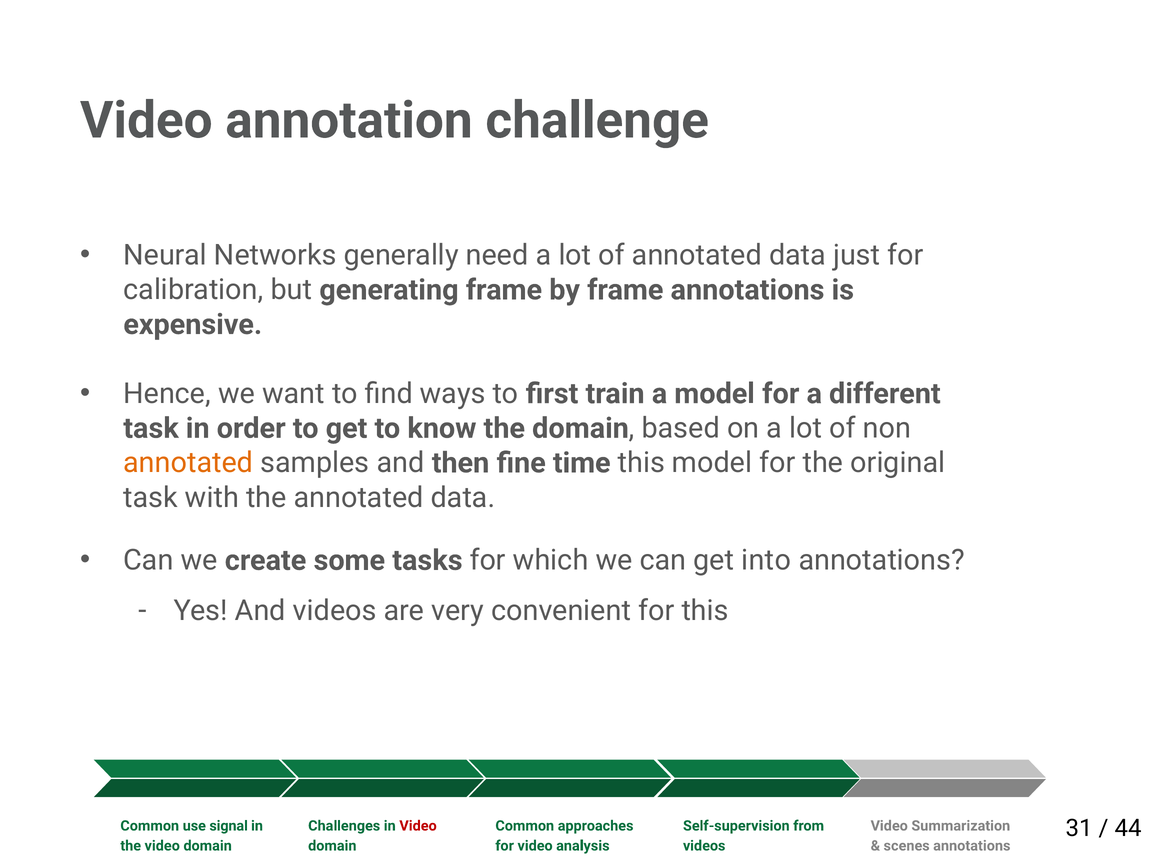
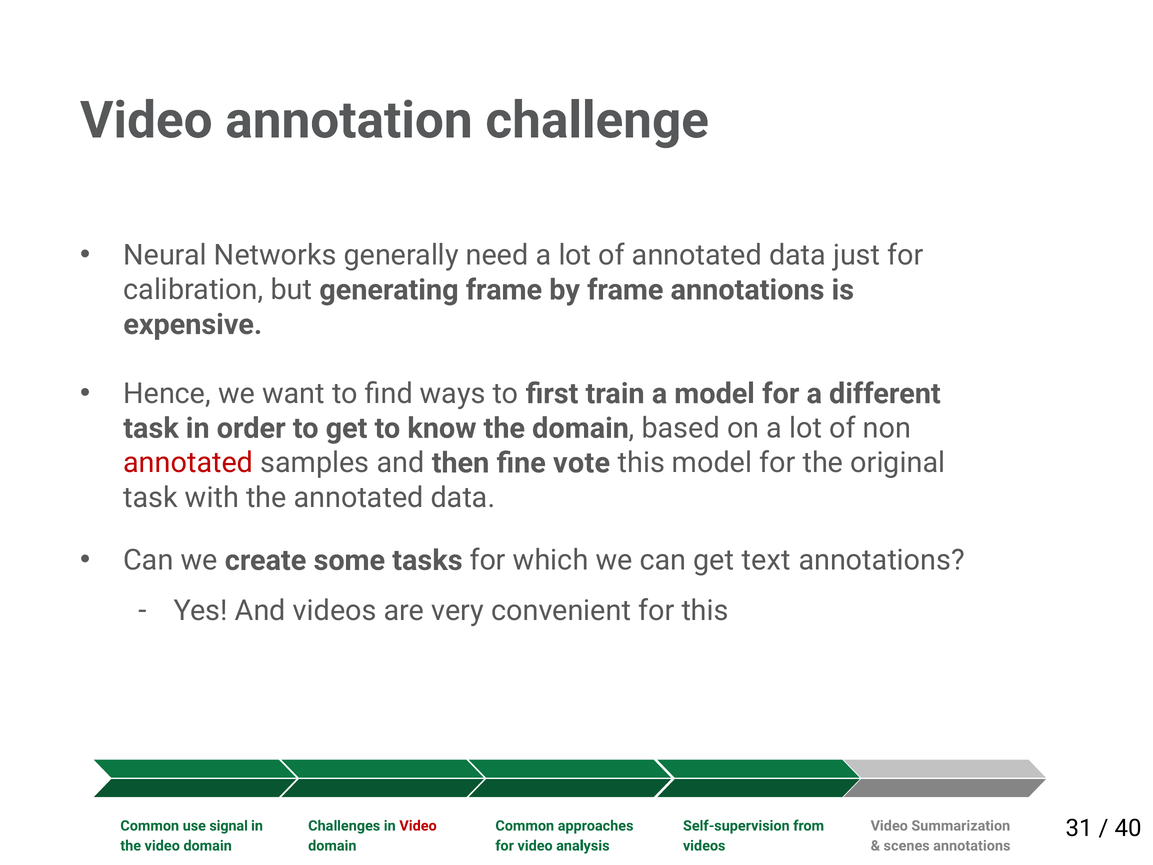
annotated colour: orange -> red (188, 463)
time: time -> vote (582, 463)
into: into -> text (766, 560)
44: 44 -> 40 (1128, 828)
